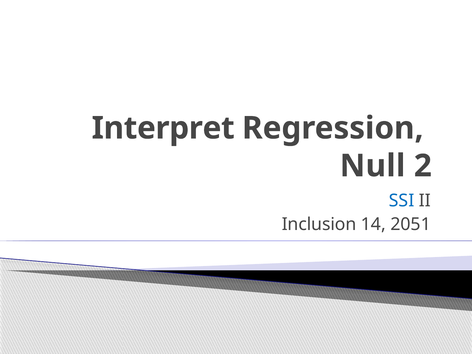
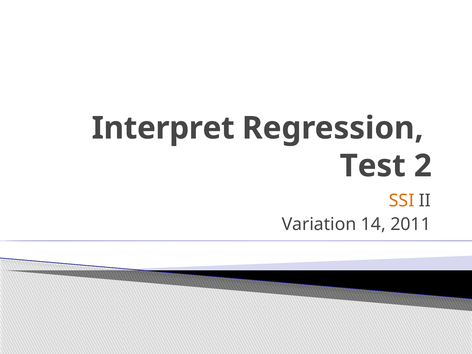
Null: Null -> Test (373, 166)
SSI colour: blue -> orange (402, 201)
Inclusion: Inclusion -> Variation (319, 224)
2051: 2051 -> 2011 (411, 224)
